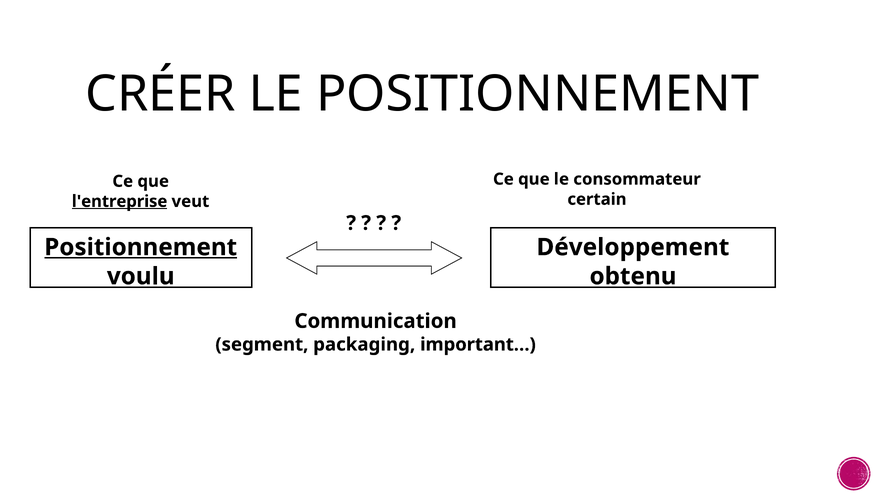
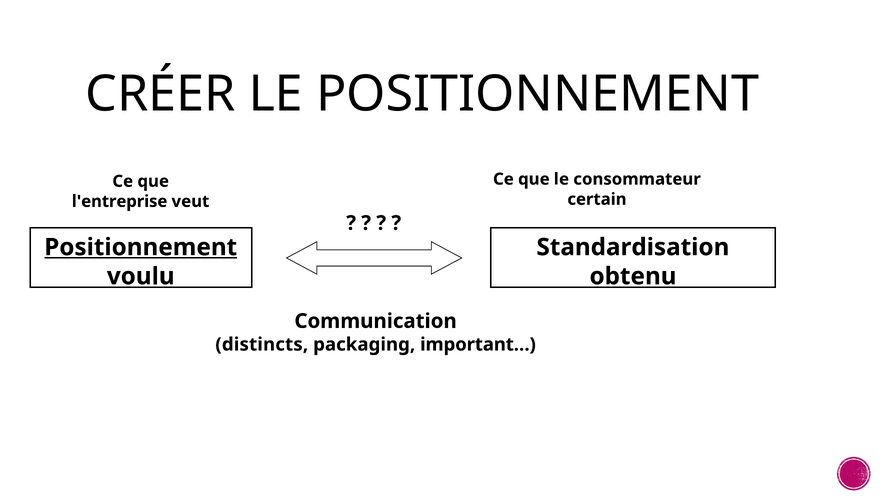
l'entreprise underline: present -> none (120, 202)
Développement: Développement -> Standardisation (633, 247)
segment: segment -> distincts (262, 345)
